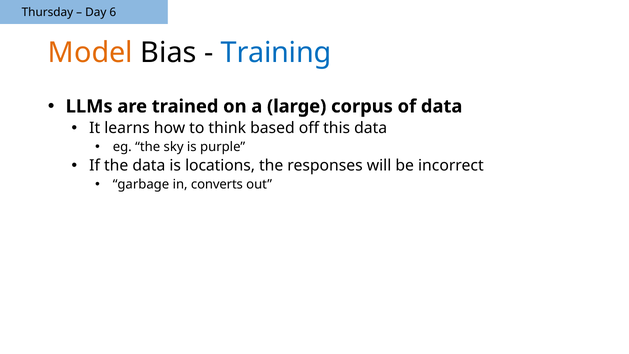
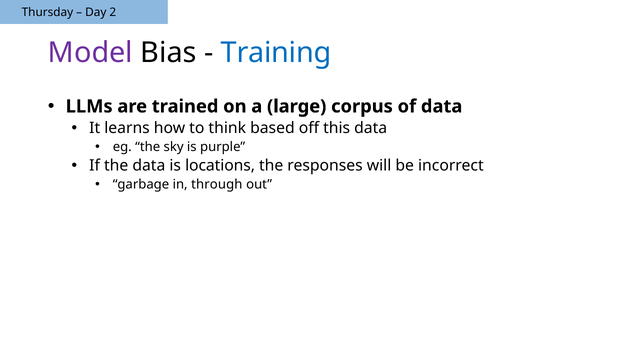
6: 6 -> 2 (113, 12)
Model colour: orange -> purple (90, 53)
converts: converts -> through (217, 185)
